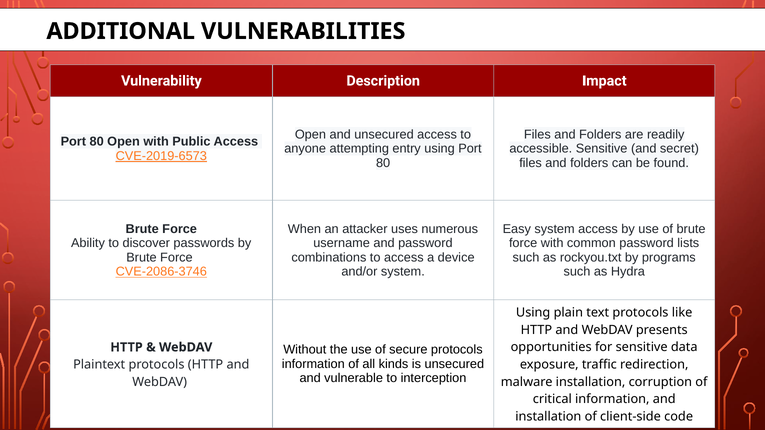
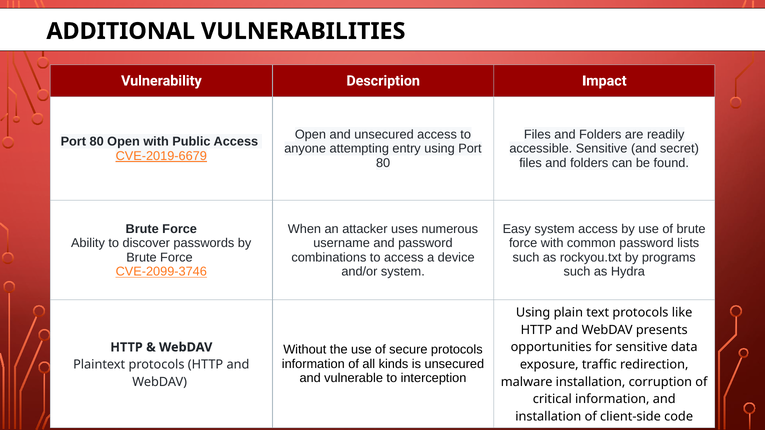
CVE-2019-6573: CVE-2019-6573 -> CVE-2019-6679 (161, 156)
CVE-2086-3746: CVE-2086-3746 -> CVE-2099-3746 (161, 272)
